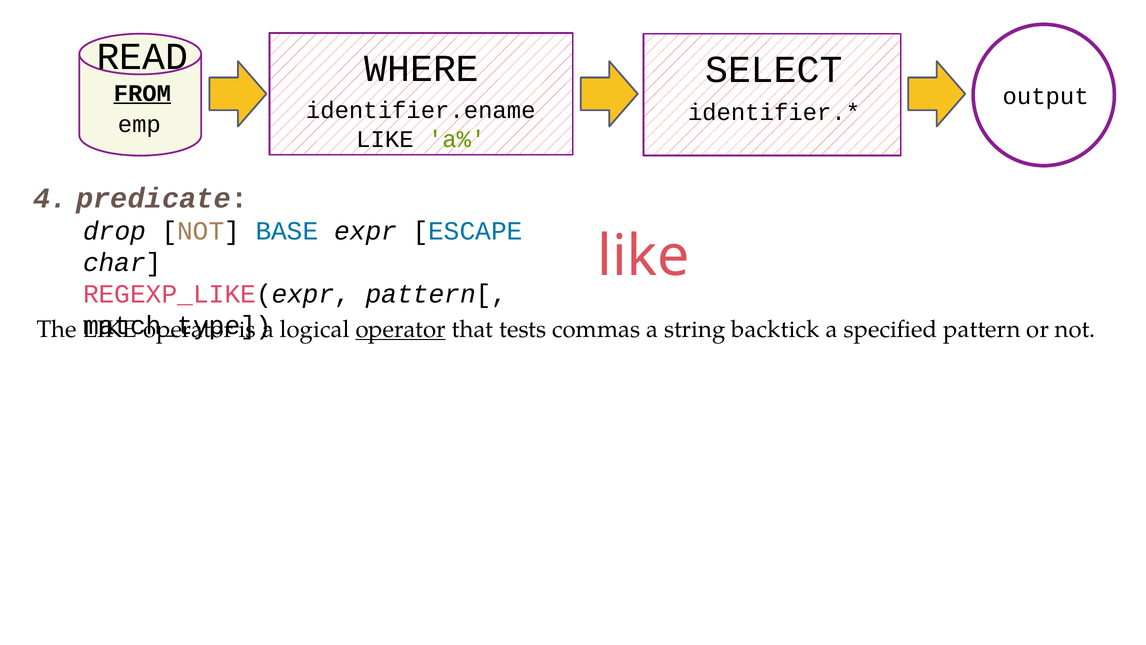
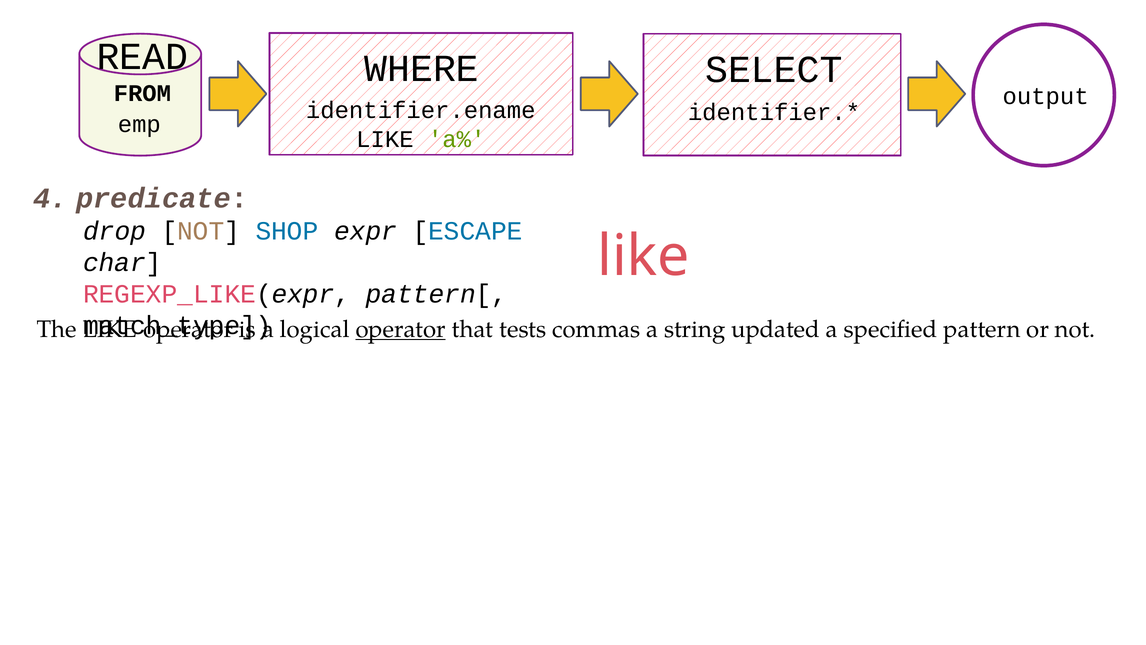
FROM underline: present -> none (142, 93)
BASE: BASE -> SHOP (287, 231)
backtick: backtick -> updated (776, 329)
